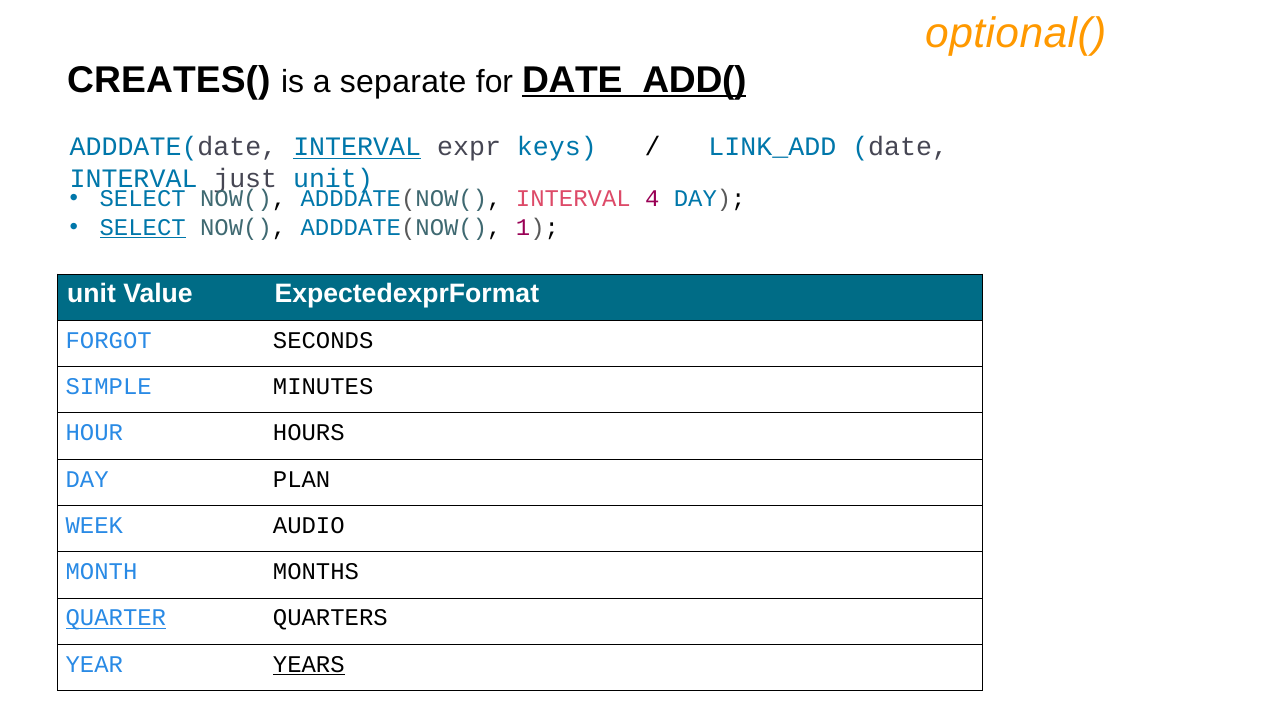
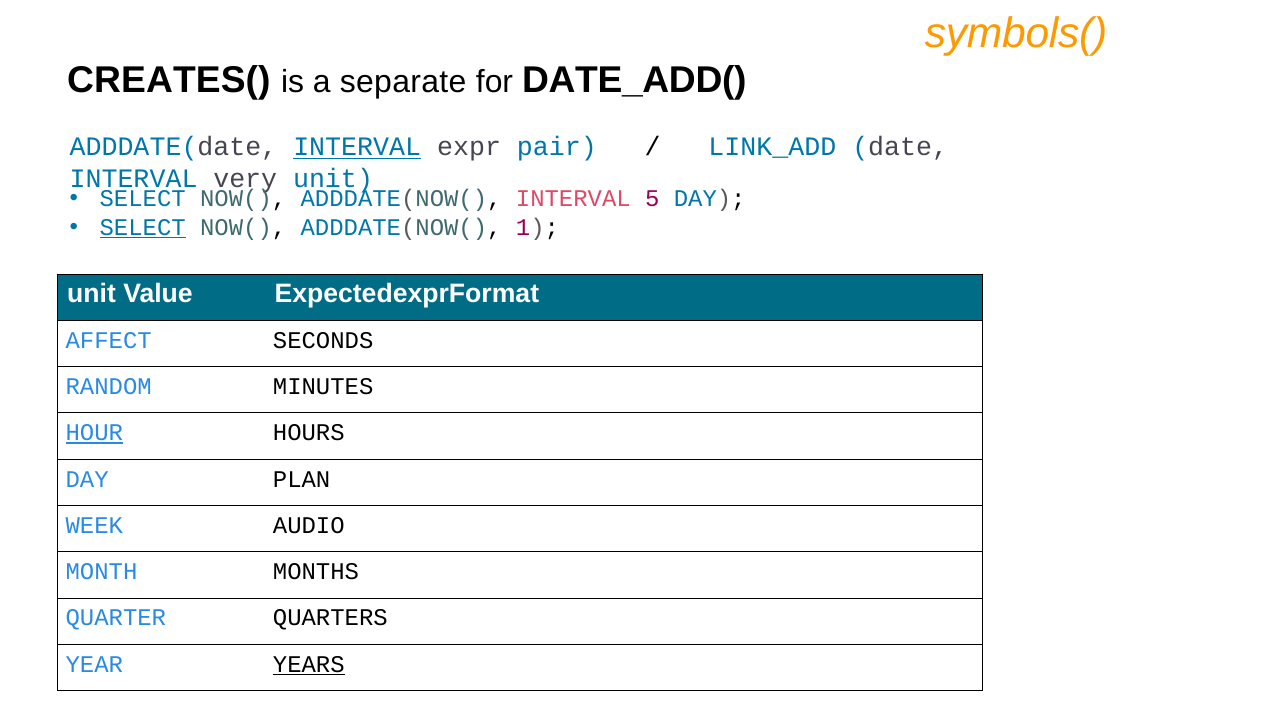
optional(: optional( -> symbols( (1016, 33)
DATE_ADD( underline: present -> none (634, 80)
keys: keys -> pair (557, 147)
just: just -> very (245, 179)
4: 4 -> 5 (652, 199)
FORGOT: FORGOT -> AFFECT (109, 340)
SIMPLE: SIMPLE -> RANDOM (109, 386)
HOUR underline: none -> present (94, 433)
QUARTER underline: present -> none (116, 618)
